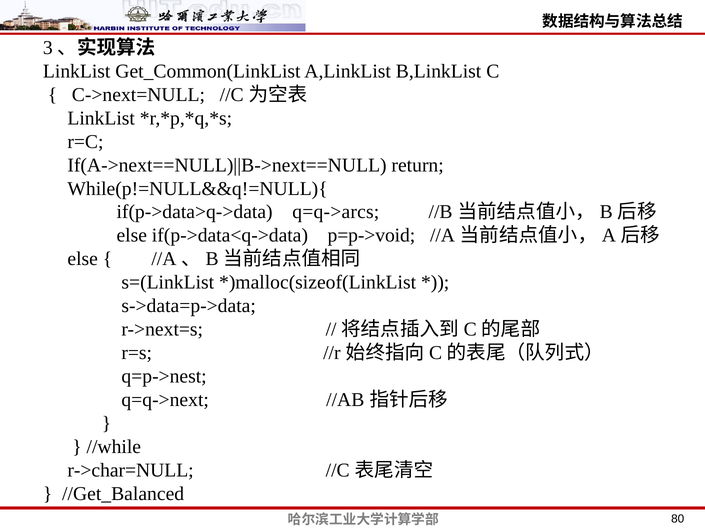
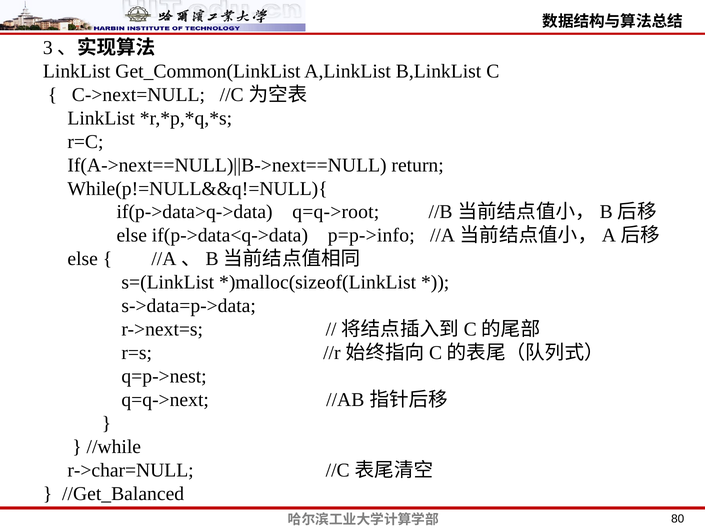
q=q->arcs: q=q->arcs -> q=q->root (336, 212)
p=p->void: p=p->void -> p=p->info (371, 236)
